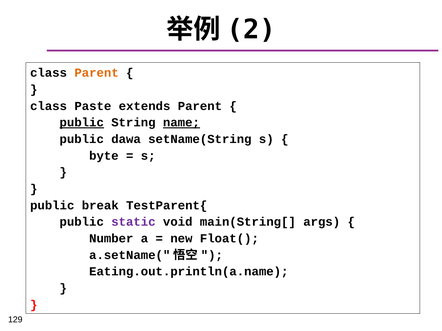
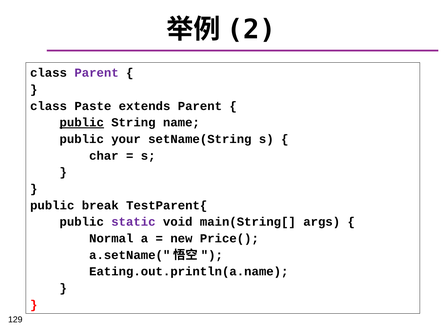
Parent colour: orange -> purple (97, 73)
name underline: present -> none (181, 123)
dawa: dawa -> your (126, 139)
byte: byte -> char (104, 156)
Number: Number -> Normal (111, 239)
Float(: Float( -> Price( (229, 239)
